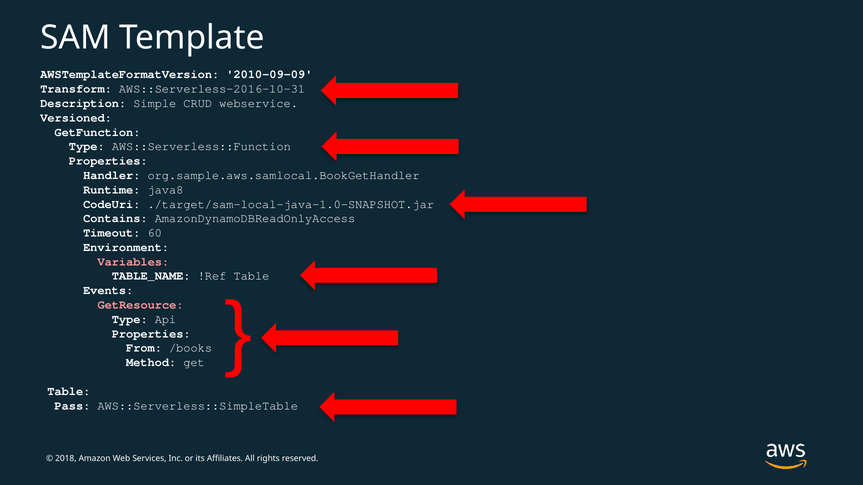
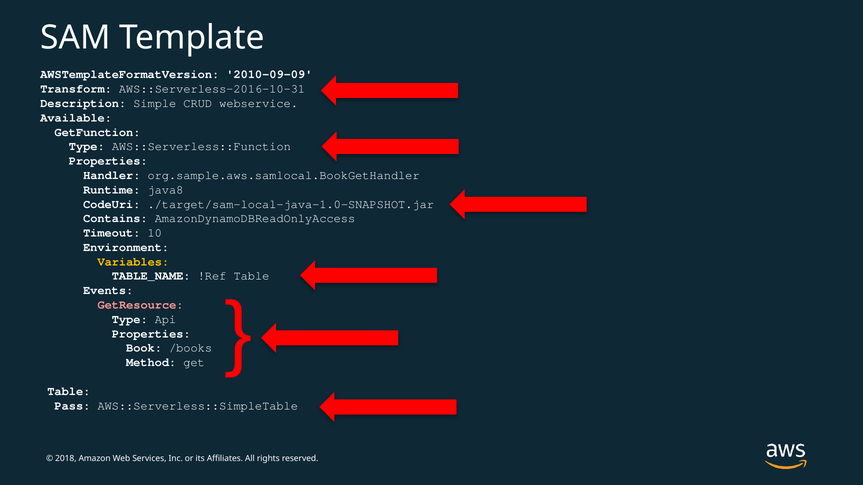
Versioned: Versioned -> Available (76, 118)
60: 60 -> 10 (155, 233)
Variables colour: pink -> yellow (133, 262)
From: From -> Book (144, 348)
